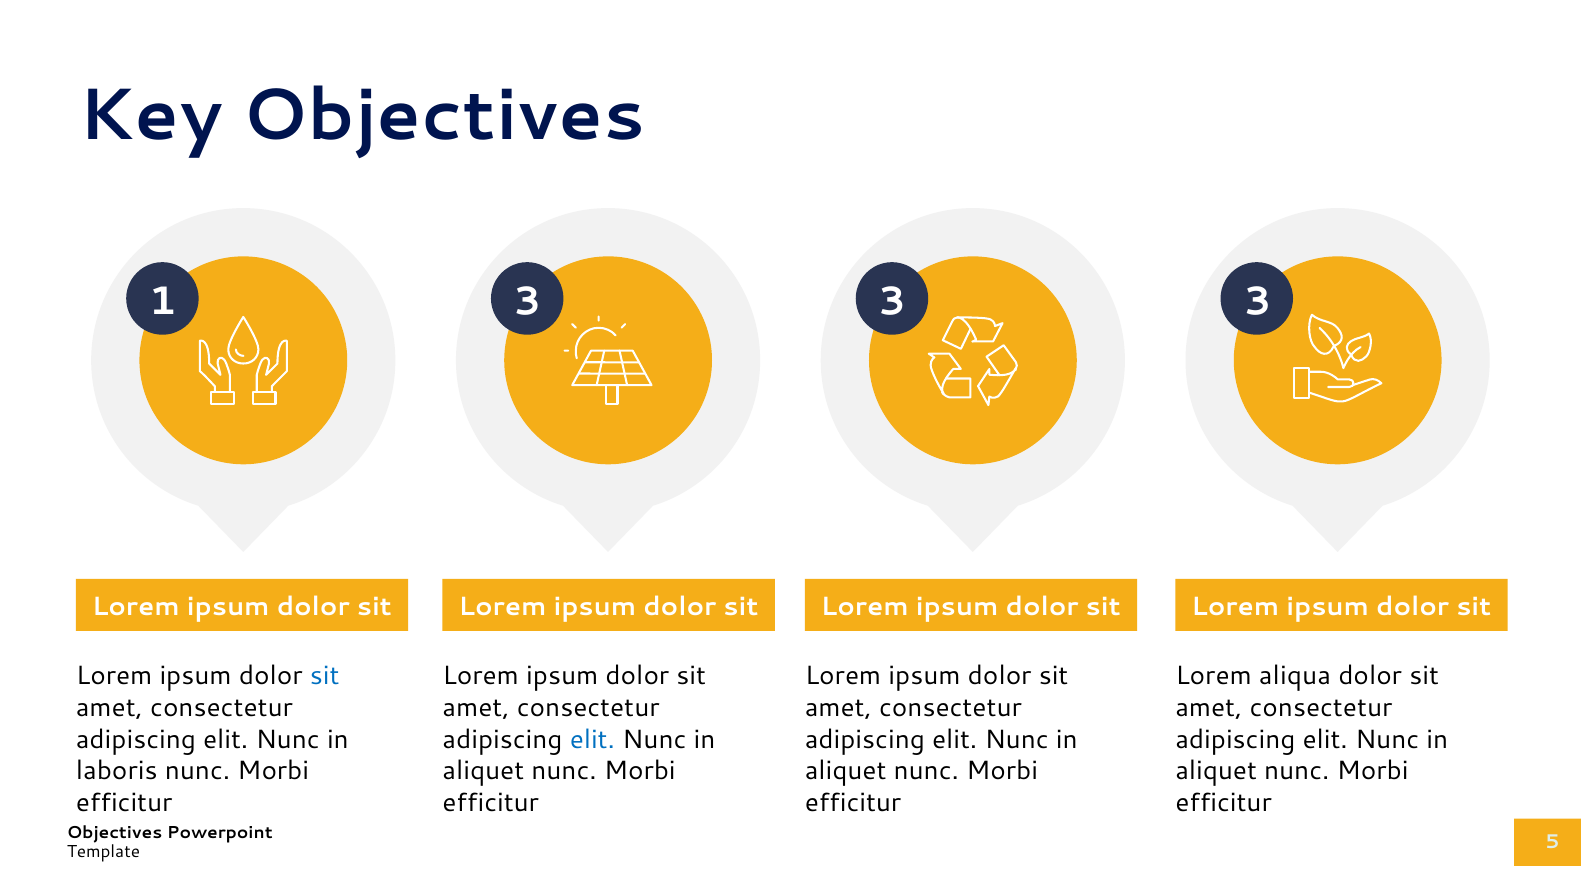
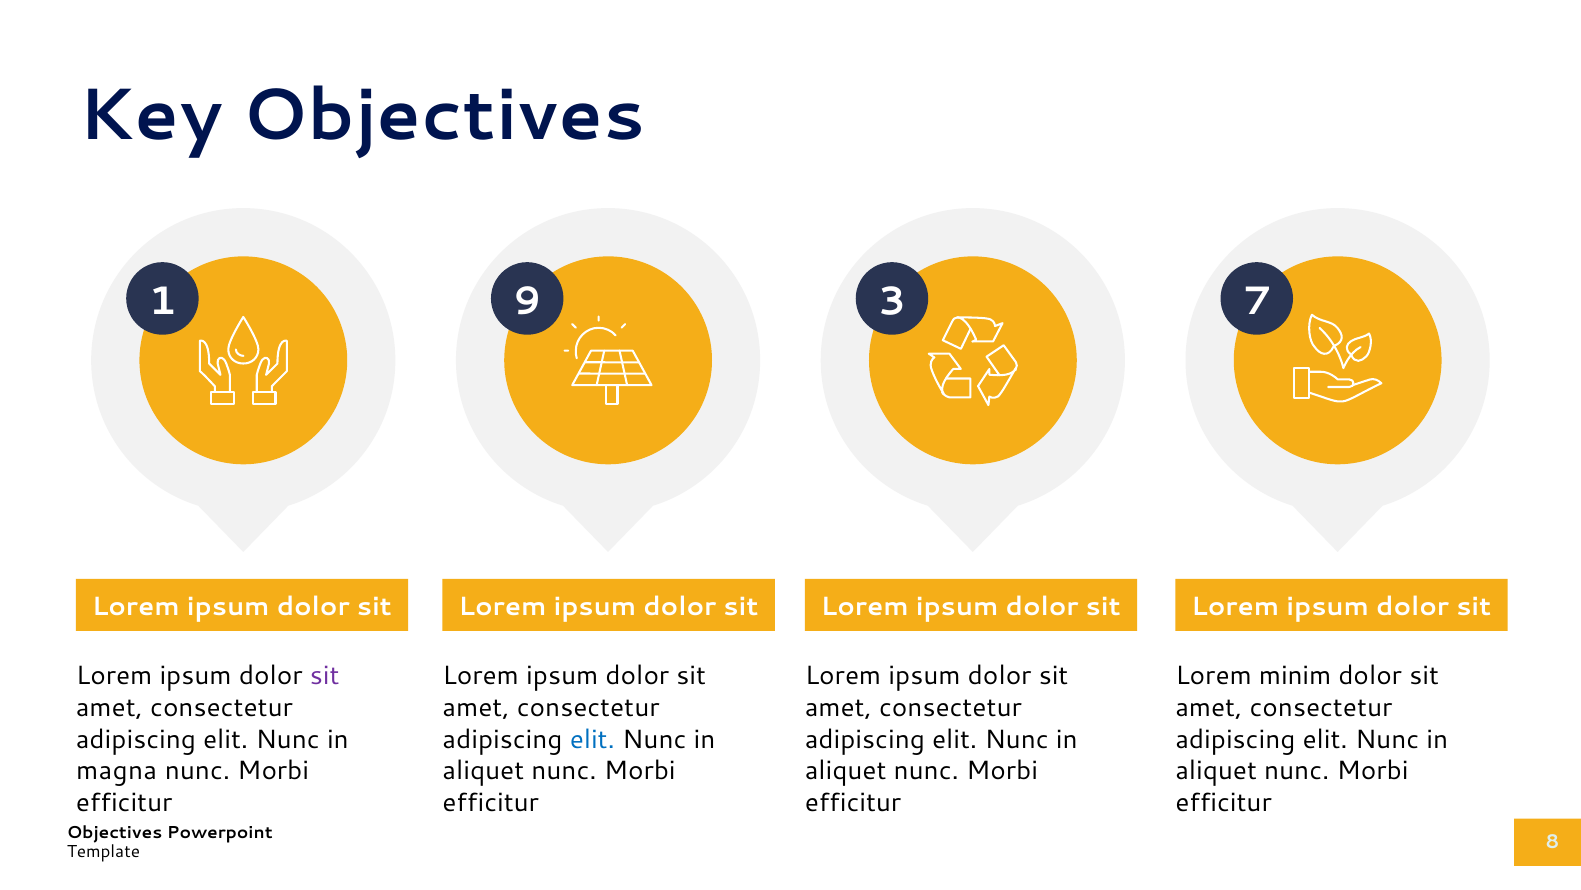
1 3: 3 -> 9 (527, 301)
3: 3 -> 7 (1257, 301)
sit colour: blue -> purple (325, 676)
aliqua: aliqua -> minim (1295, 676)
laboris: laboris -> magna (117, 770)
5: 5 -> 8 (1552, 841)
